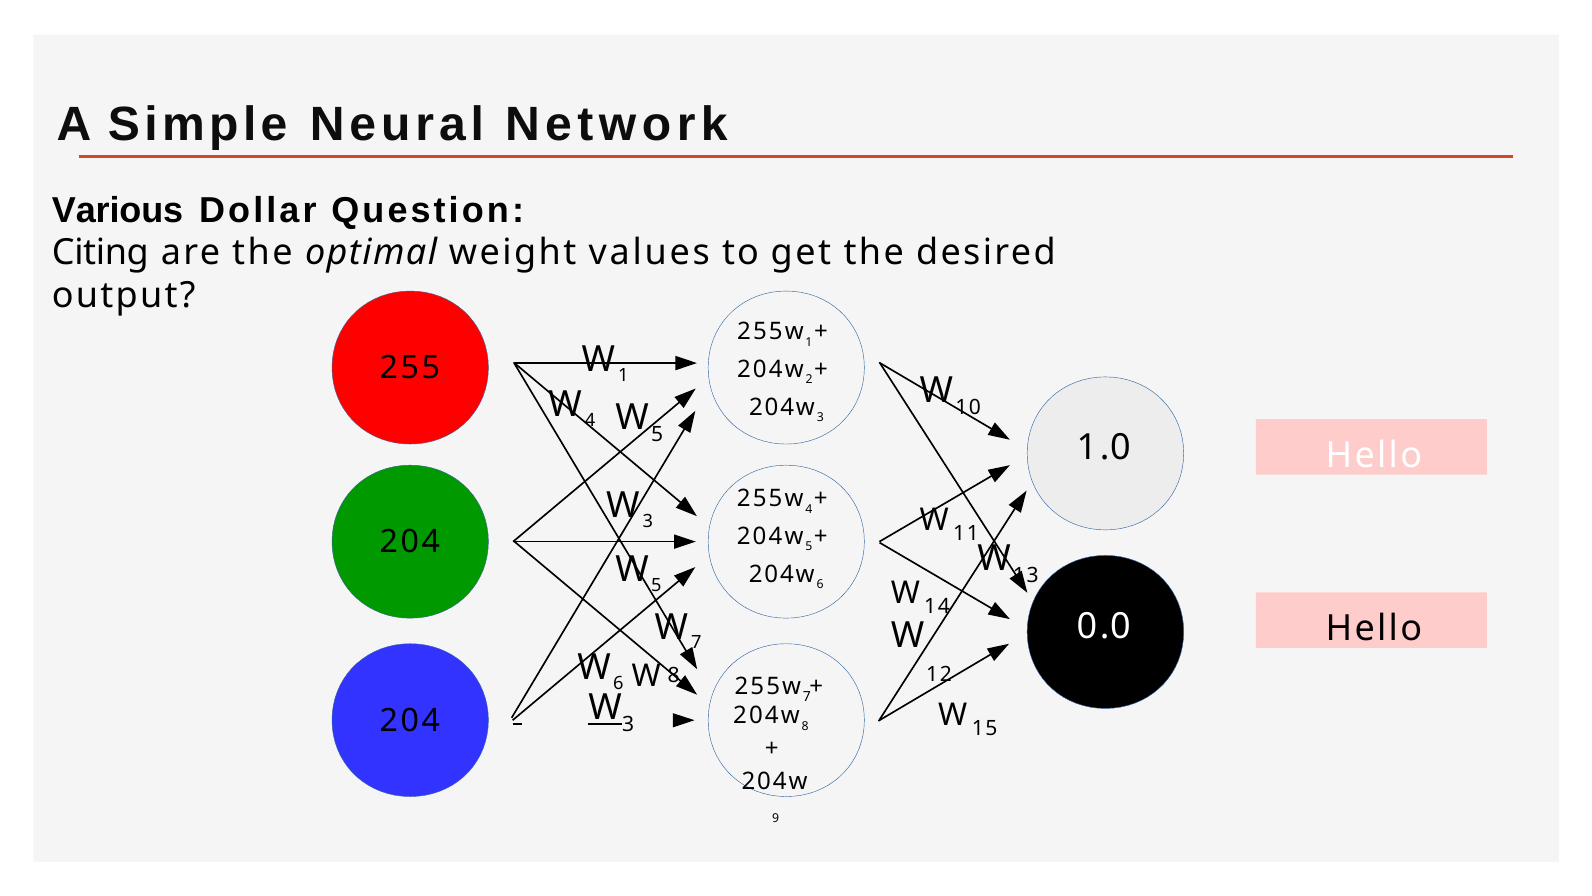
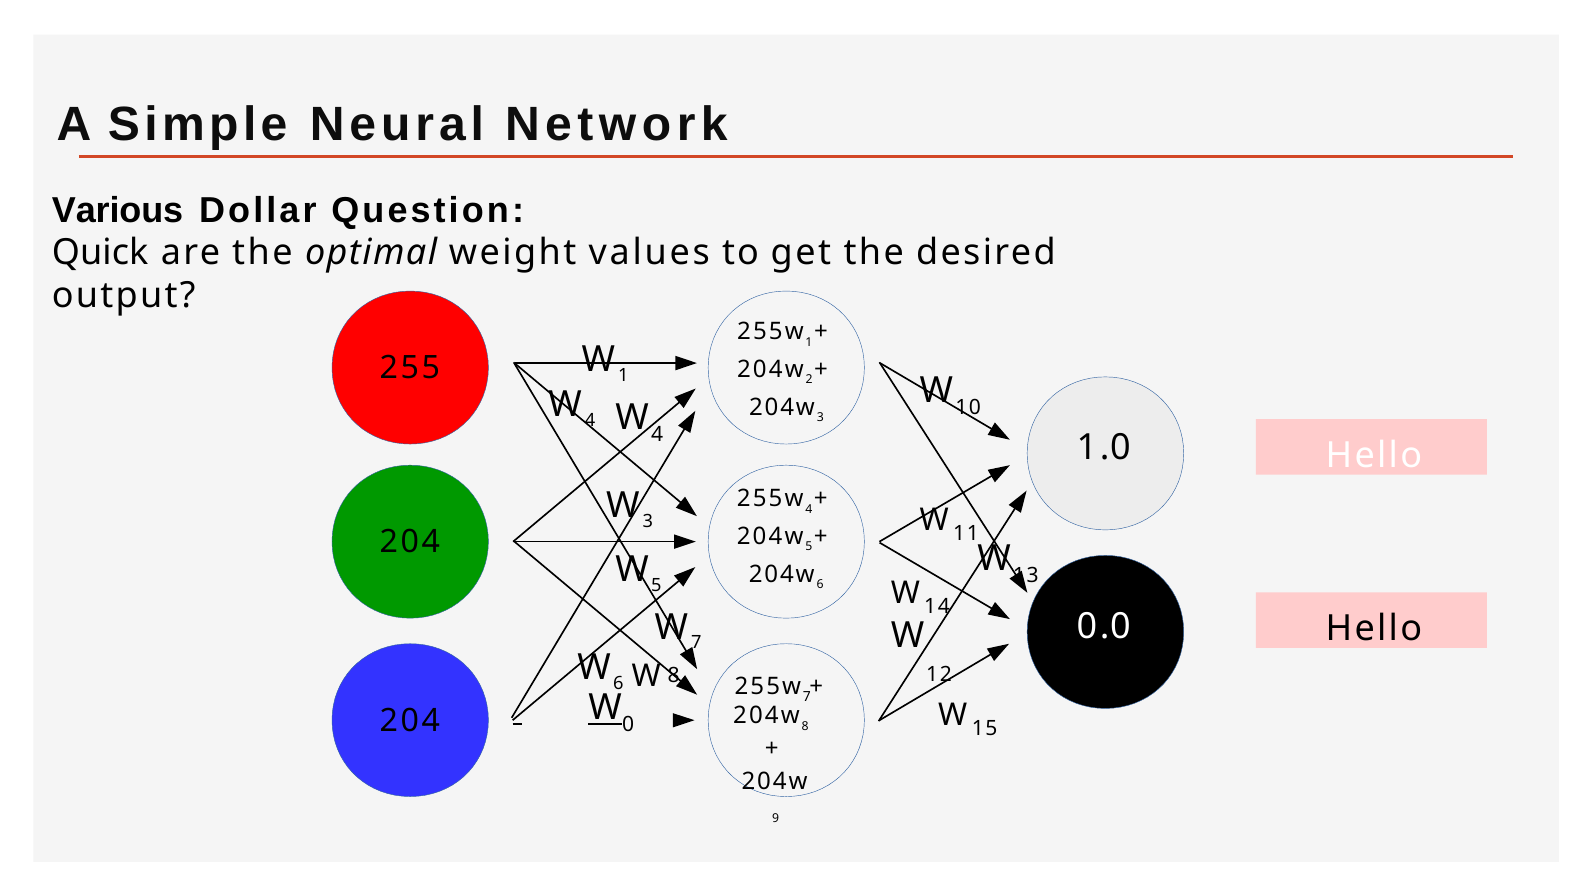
Citing: Citing -> Quick (100, 253)
5: 5 -> 4 (657, 434)
3: 3 -> 0 (628, 724)
